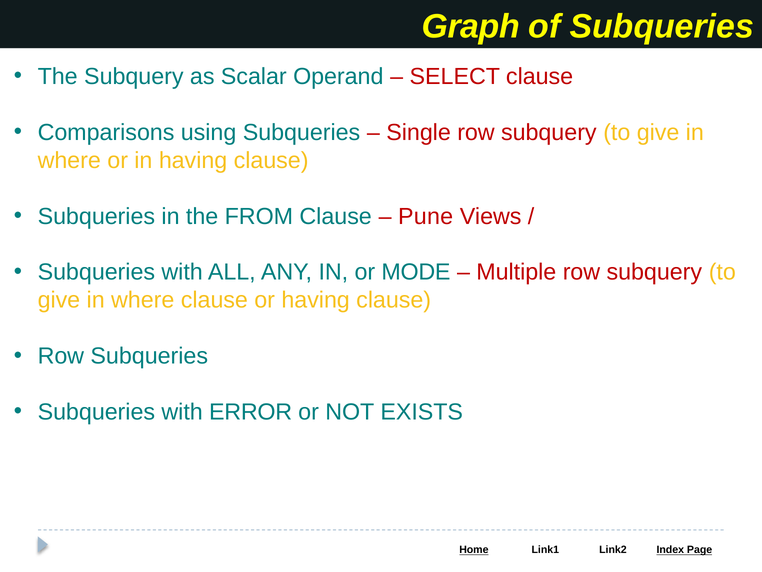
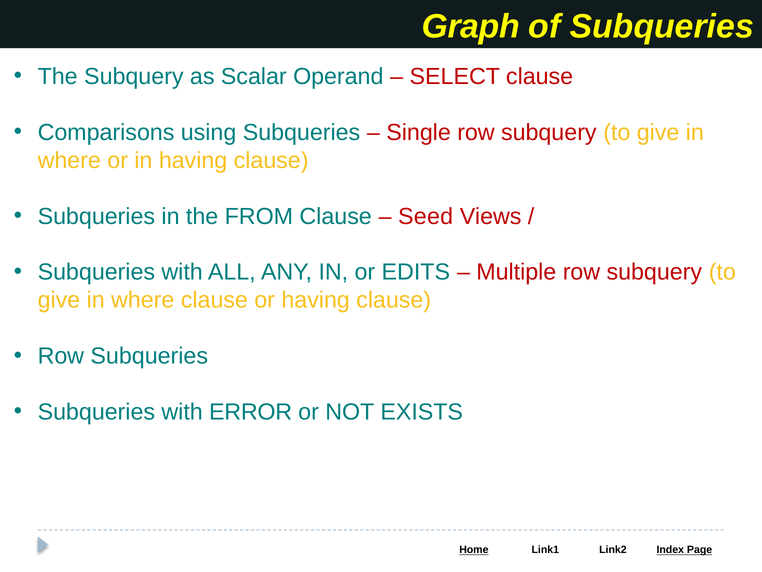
Pune: Pune -> Seed (426, 216)
MODE: MODE -> EDITS (416, 272)
